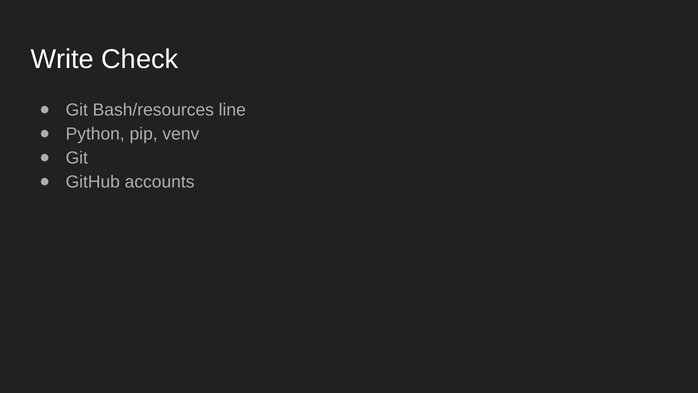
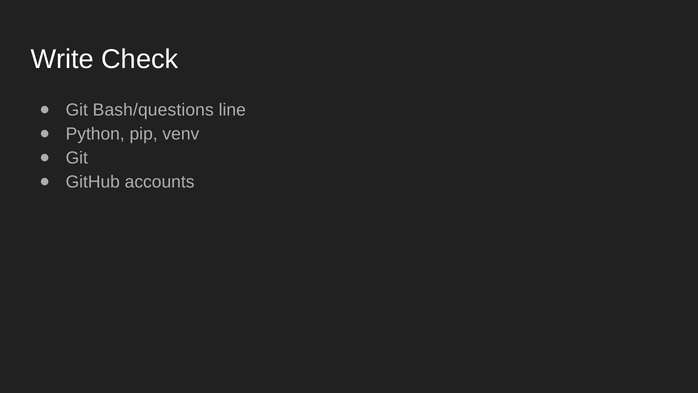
Bash/resources: Bash/resources -> Bash/questions (153, 110)
